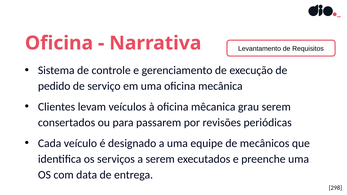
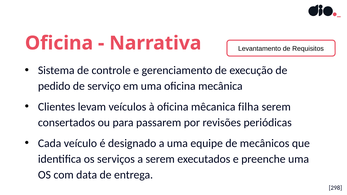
grau: grau -> filha (248, 107)
